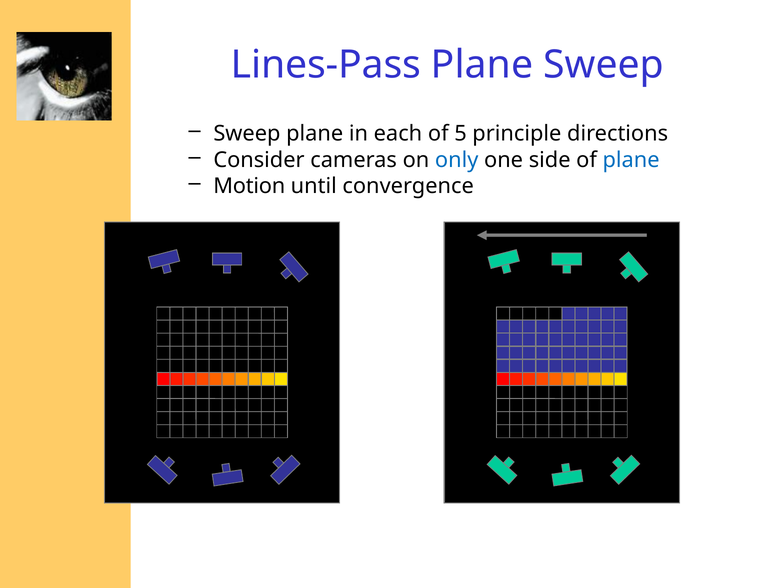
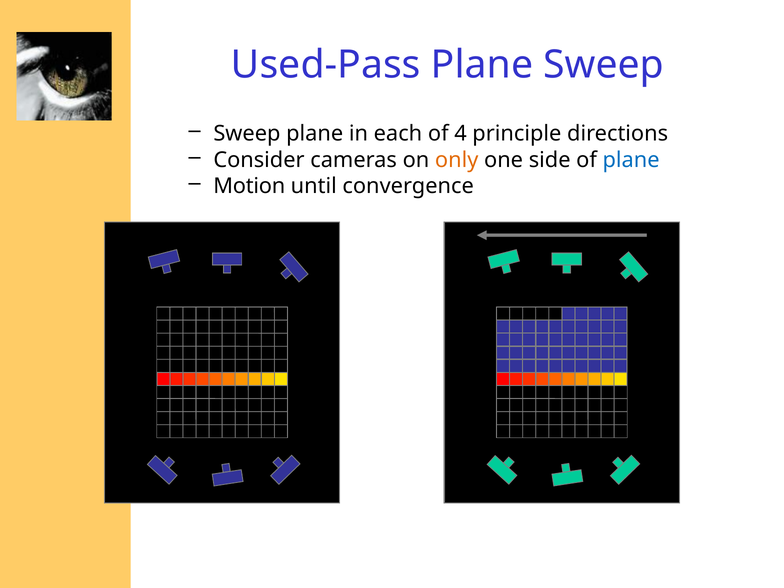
Lines-Pass: Lines-Pass -> Used-Pass (326, 65)
5: 5 -> 4 (461, 134)
only colour: blue -> orange (457, 160)
